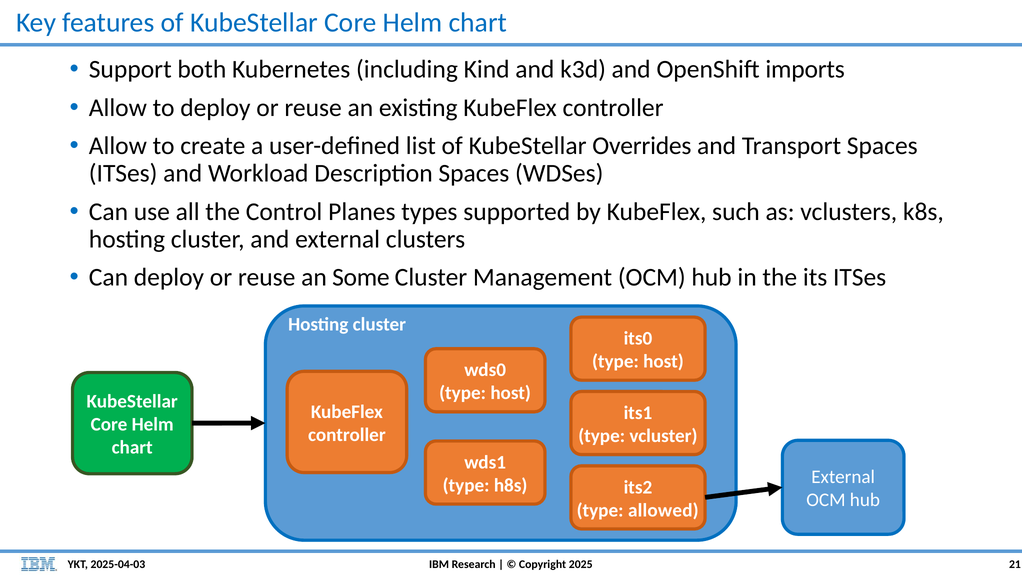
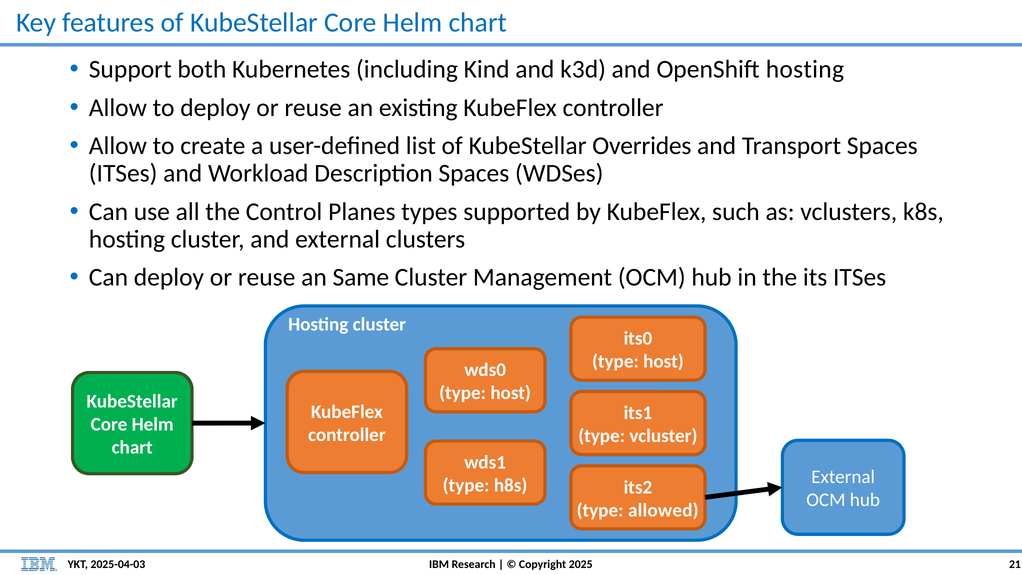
OpenShift imports: imports -> hosting (805, 69)
Some: Some -> Same (361, 277)
